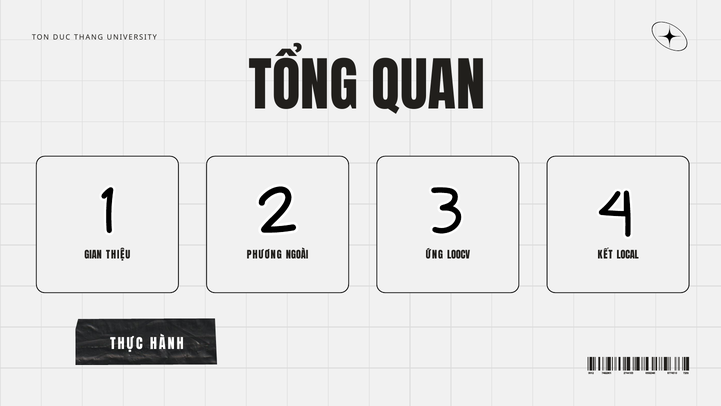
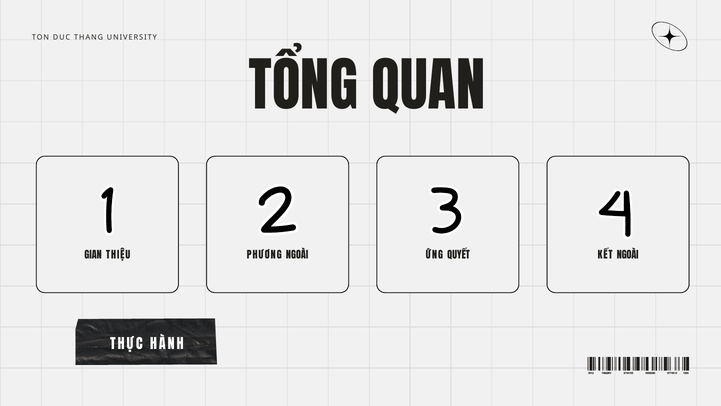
LOOCV: LOOCV -> QUYẾT (459, 255)
KẾT LOCAL: LOCAL -> NGOÀI (628, 255)
